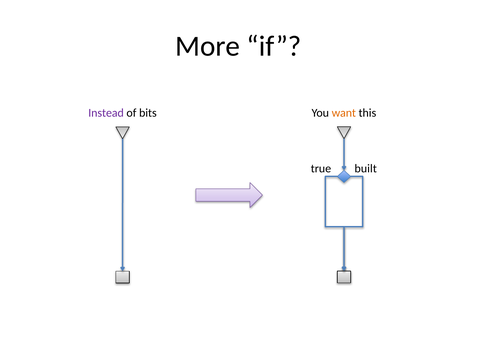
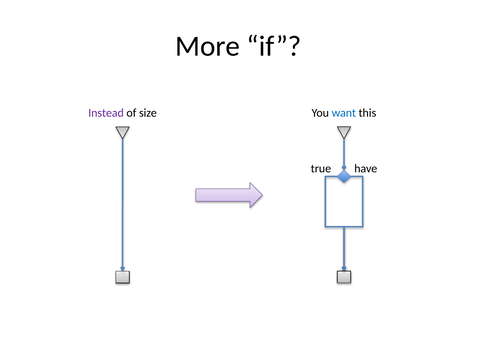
bits: bits -> size (148, 113)
want colour: orange -> blue (344, 113)
built: built -> have (366, 168)
